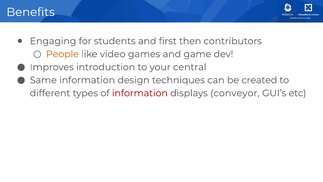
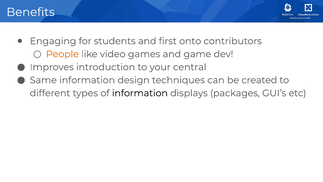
then: then -> onto (190, 41)
information colour: red -> black (140, 93)
conveyor: conveyor -> packages (235, 93)
